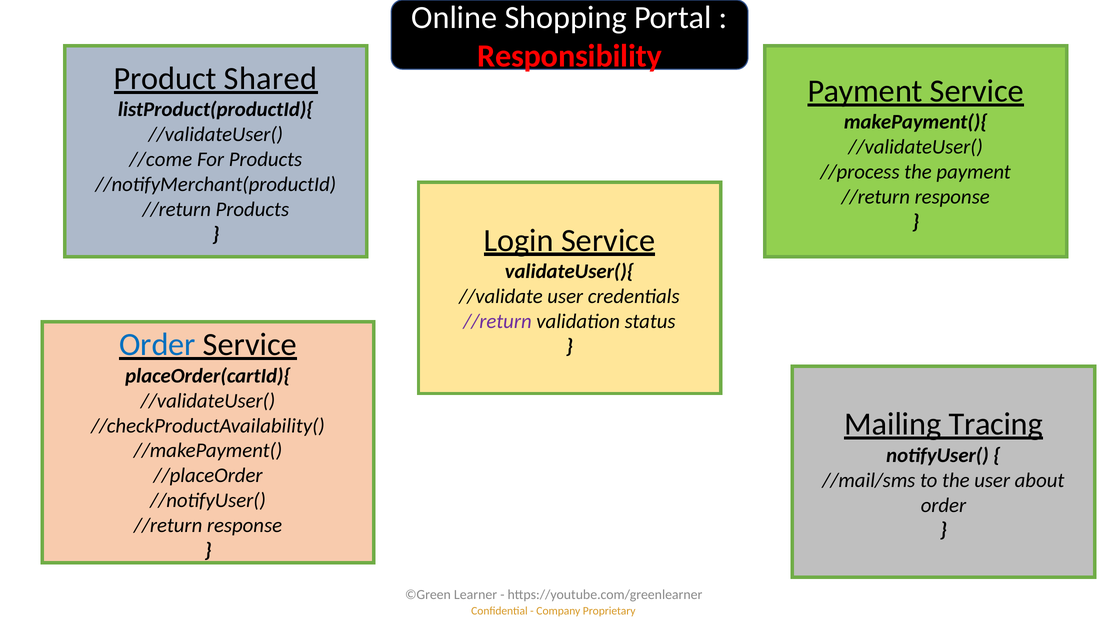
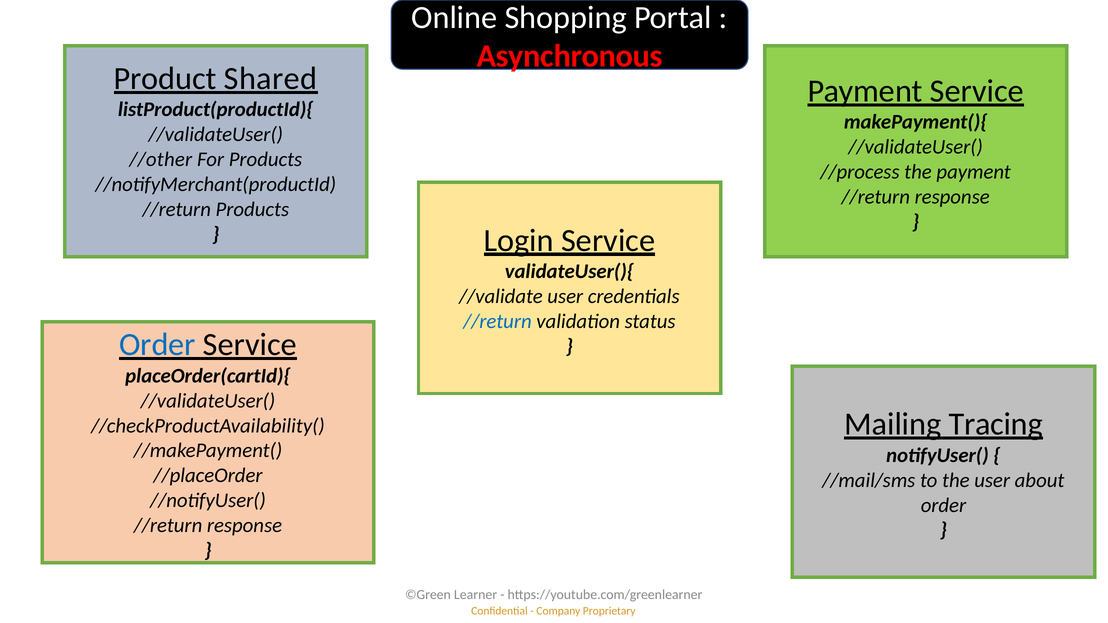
Responsibility: Responsibility -> Asynchronous (570, 56)
//come: //come -> //other (161, 160)
//return colour: purple -> blue (497, 321)
